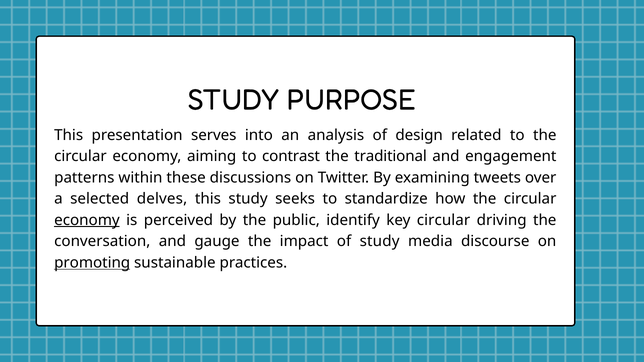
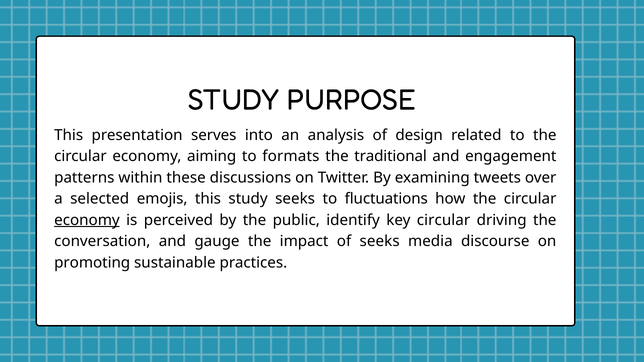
contrast: contrast -> formats (291, 156)
delves: delves -> emojis (162, 199)
standardize: standardize -> fluctuations (386, 199)
of study: study -> seeks (380, 242)
promoting underline: present -> none (92, 263)
